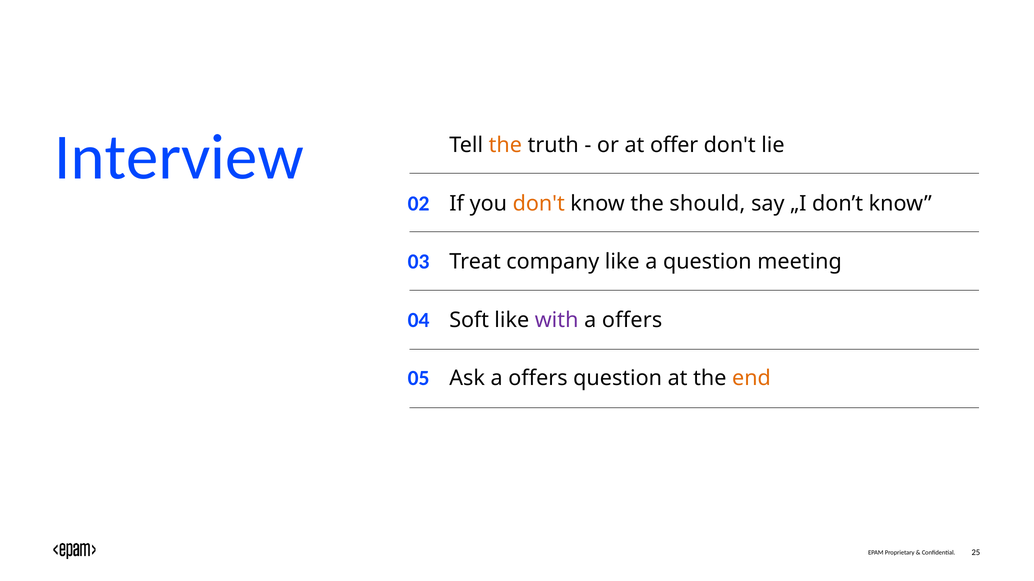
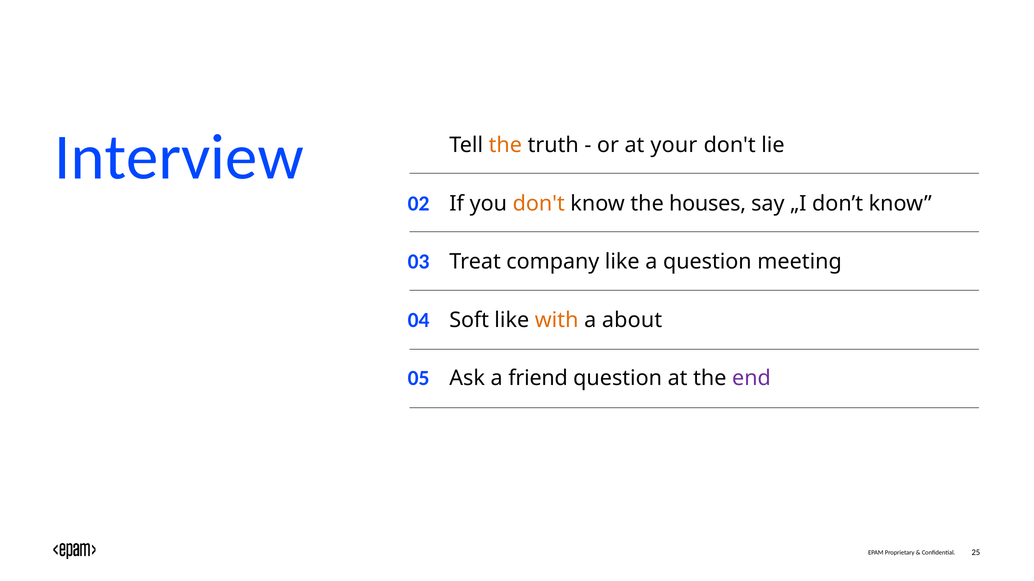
offer: offer -> your (674, 145)
should: should -> houses (708, 204)
with colour: purple -> orange (557, 321)
offers: offers -> about (632, 321)
Ask a offers: offers -> friend (538, 379)
end colour: orange -> purple (751, 379)
